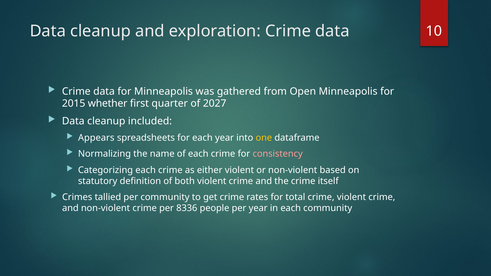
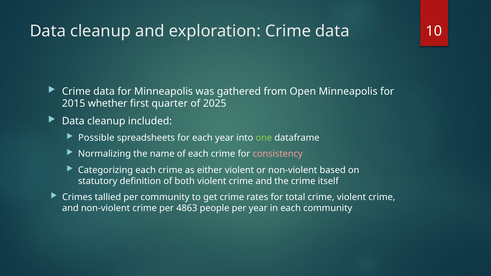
2027: 2027 -> 2025 (215, 104)
Appears: Appears -> Possible (96, 138)
one colour: yellow -> light green (264, 138)
8336: 8336 -> 4863 (187, 208)
